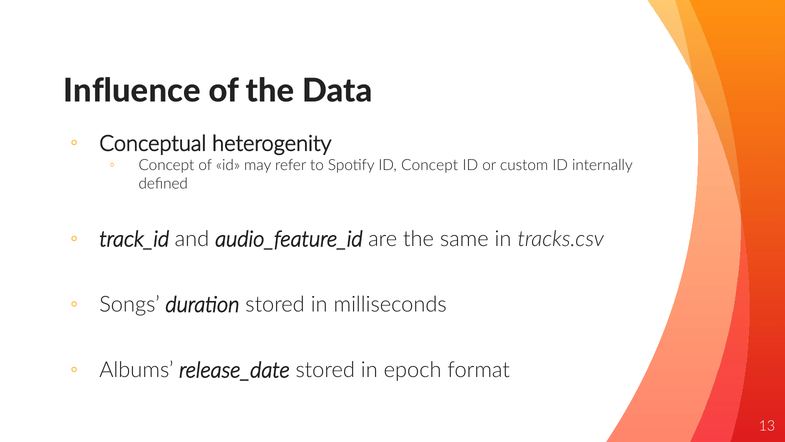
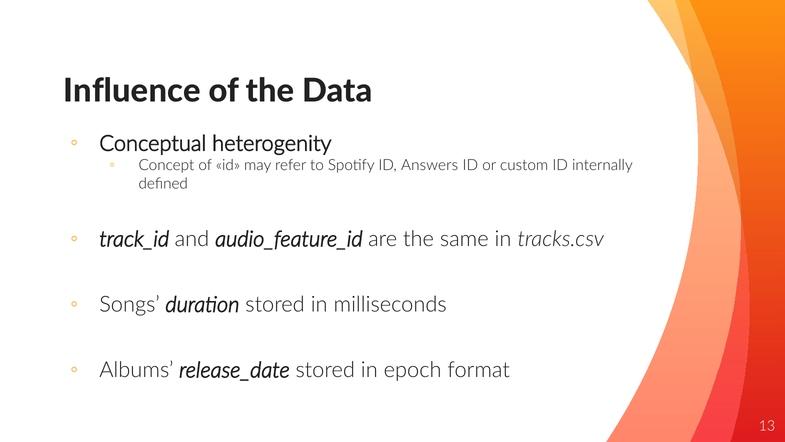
ID Concept: Concept -> Answers (430, 165)
